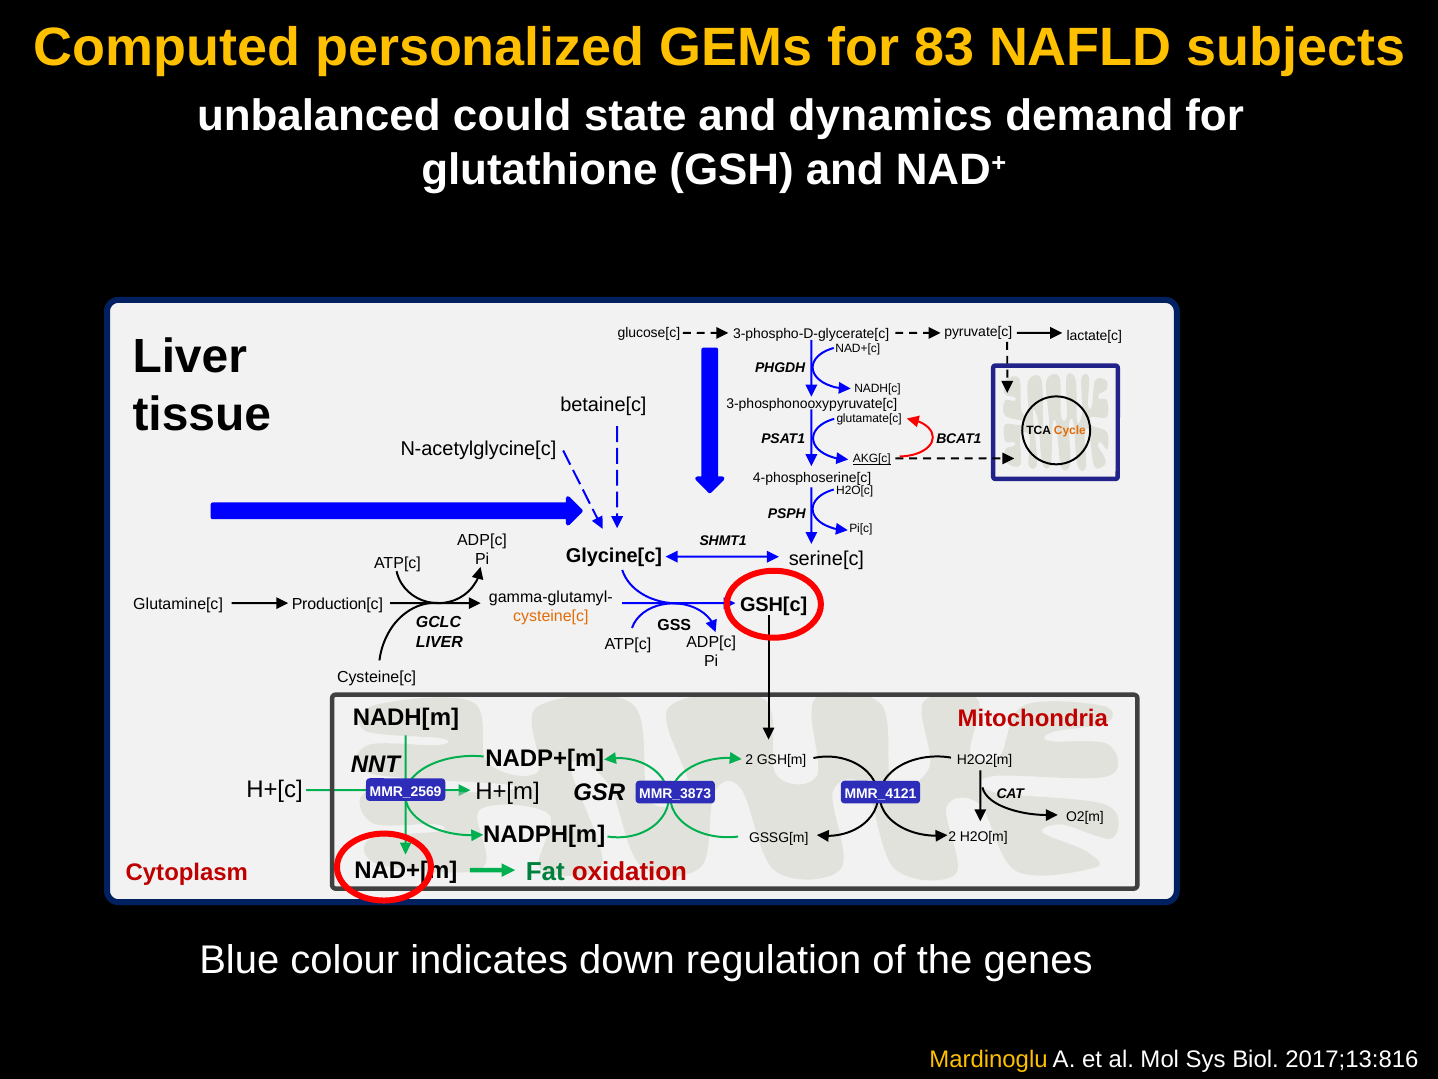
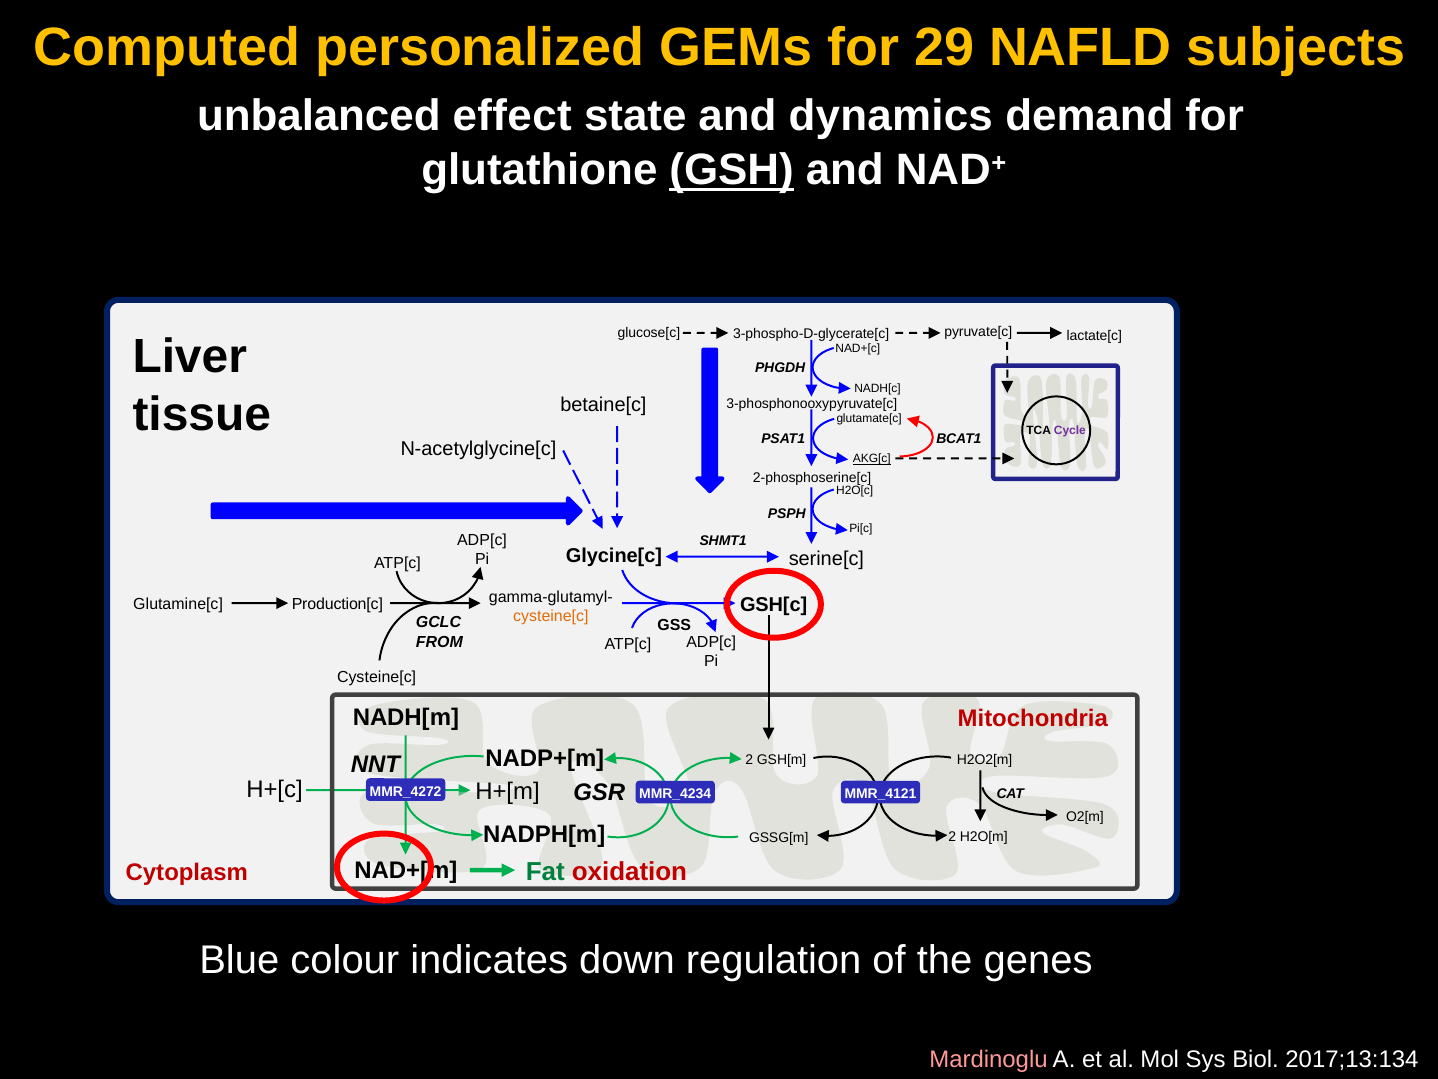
83: 83 -> 29 (944, 47)
could: could -> effect (512, 115)
GSH underline: none -> present (732, 170)
Cycle colour: orange -> purple (1070, 431)
4-phosphoserine[c: 4-phosphoserine[c -> 2-phosphoserine[c (812, 477)
LIVER: LIVER -> FROM (439, 641)
MMR_3873: MMR_3873 -> MMR_4234 (675, 794)
MMR_2569: MMR_2569 -> MMR_4272 (406, 791)
Mardinoglu colour: yellow -> pink (988, 1060)
2017;13:816: 2017;13:816 -> 2017;13:134 (1352, 1060)
